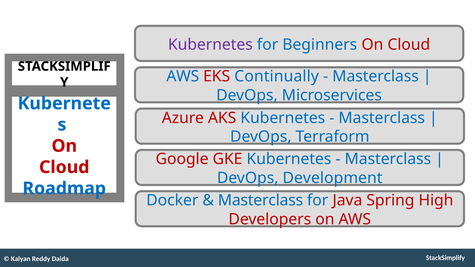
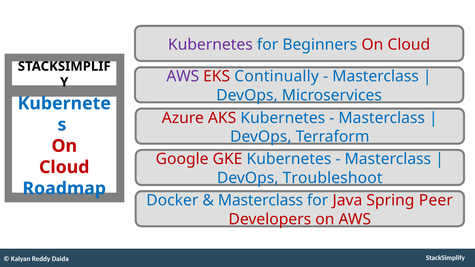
AWS colour: blue -> purple (183, 77)
Development: Development -> Troubleshoot (333, 178)
High: High -> Peer (436, 201)
